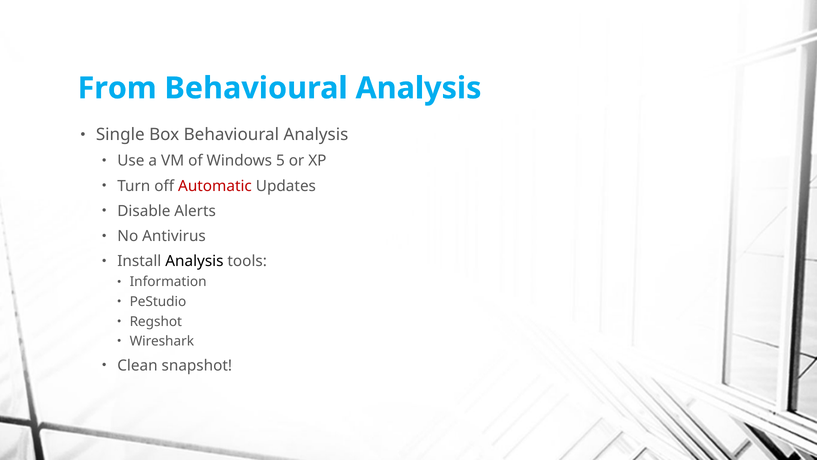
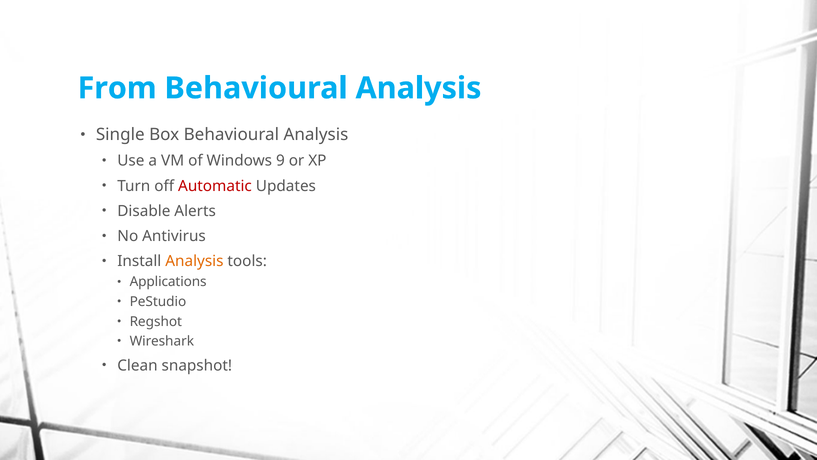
5: 5 -> 9 (280, 161)
Analysis colour: black -> orange (194, 261)
Information: Information -> Applications (168, 282)
